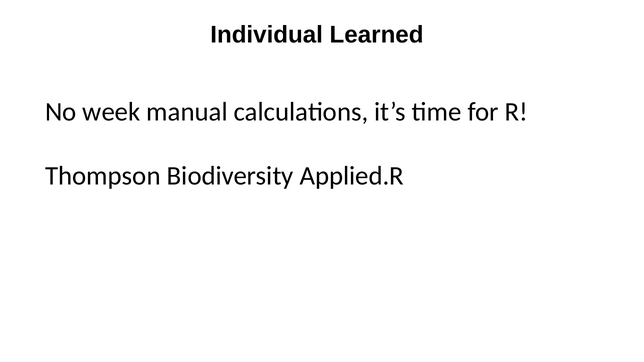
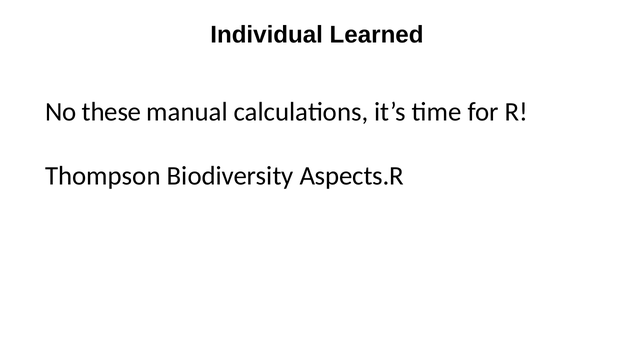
week: week -> these (112, 112)
Applied.R: Applied.R -> Aspects.R (352, 176)
